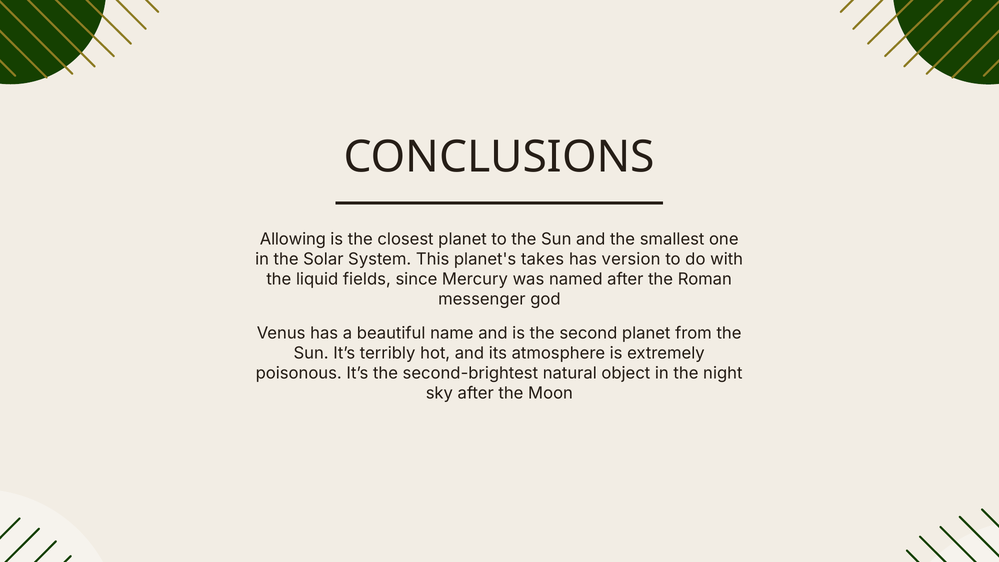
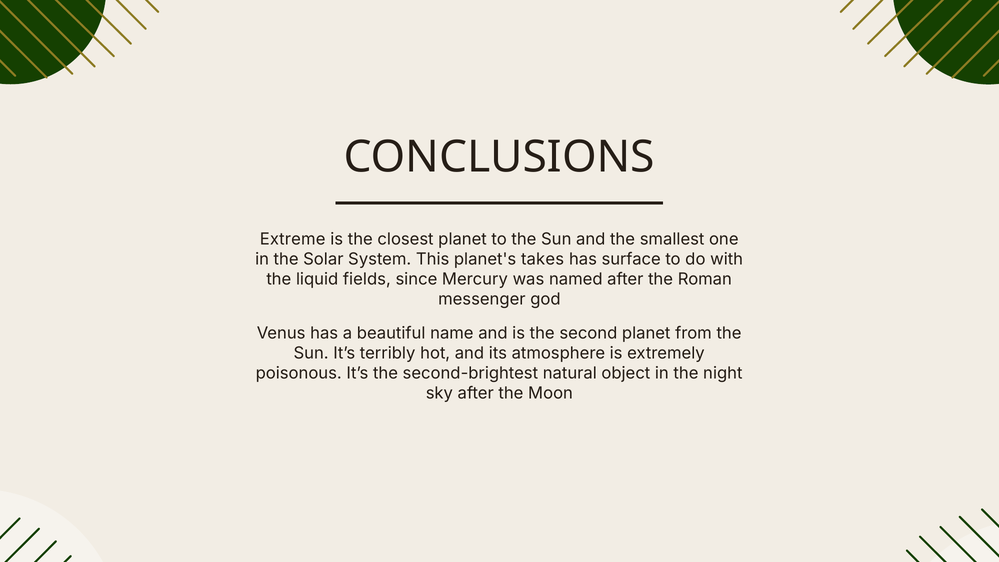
Allowing: Allowing -> Extreme (293, 239)
version: version -> surface (631, 259)
